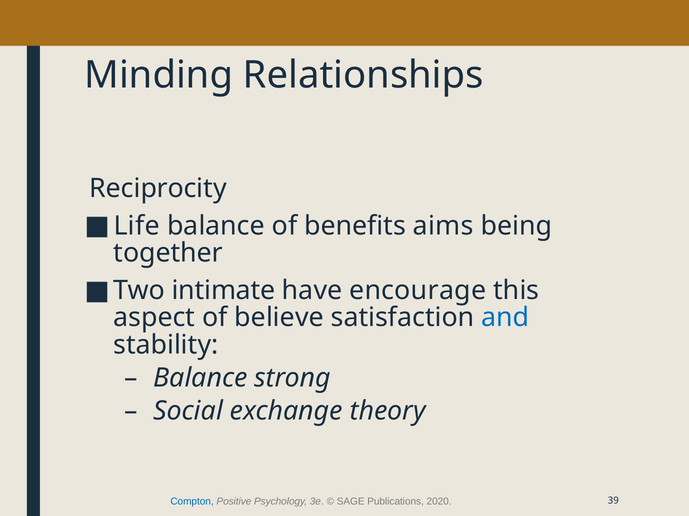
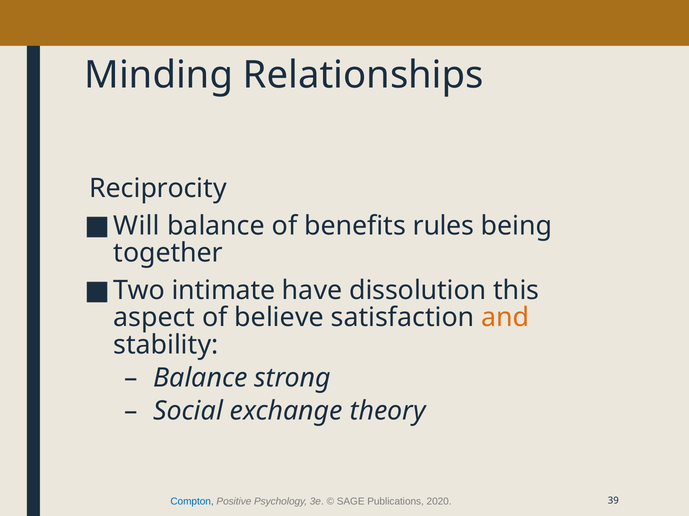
Life: Life -> Will (137, 226)
aims: aims -> rules (443, 226)
encourage: encourage -> dissolution (418, 291)
and colour: blue -> orange (505, 318)
